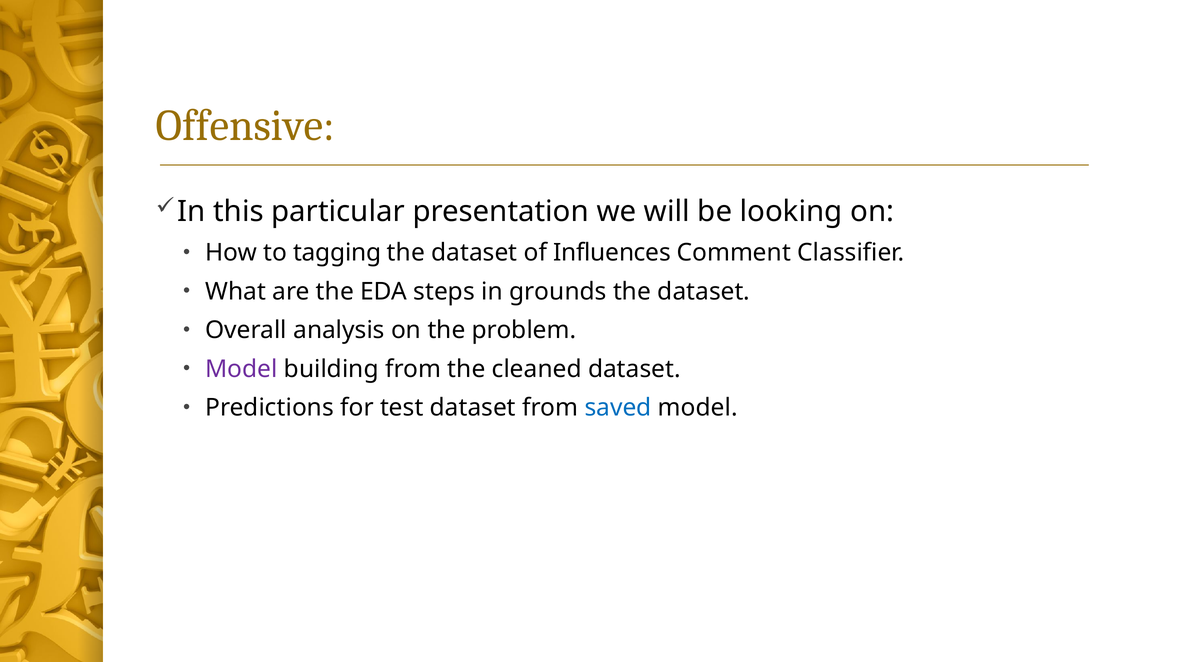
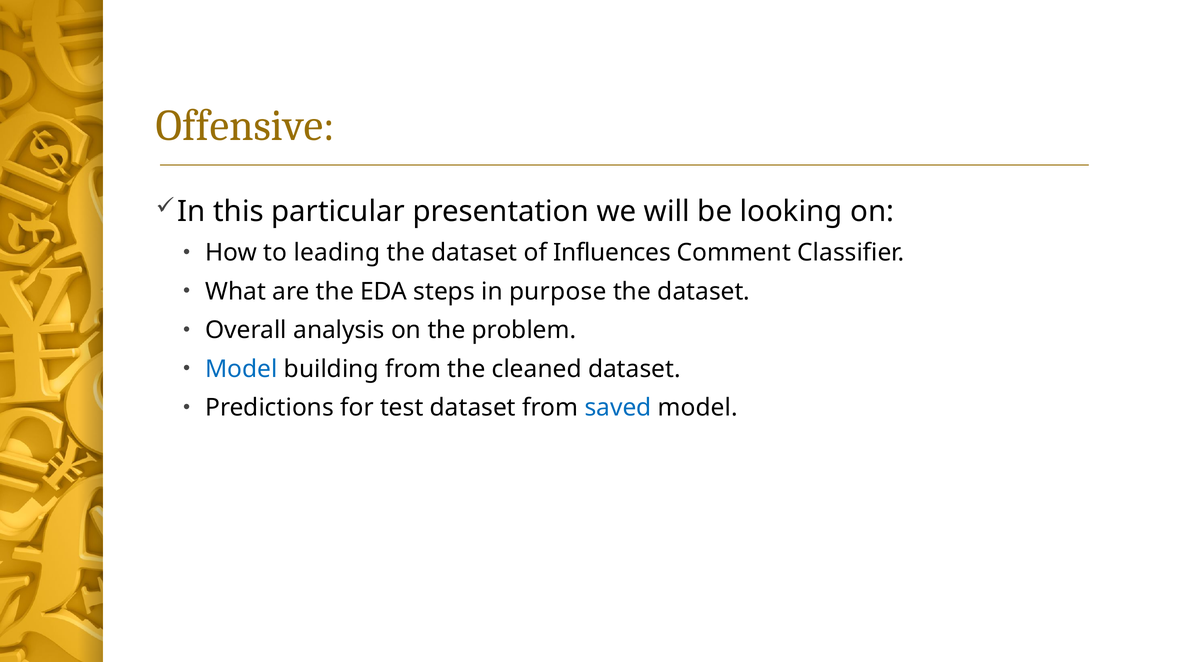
tagging: tagging -> leading (337, 253)
grounds: grounds -> purpose (558, 292)
Model colour: purple -> blue (241, 369)
